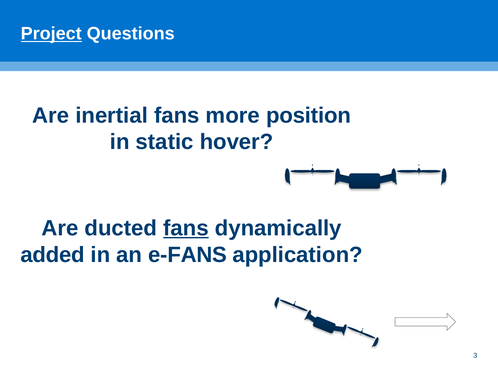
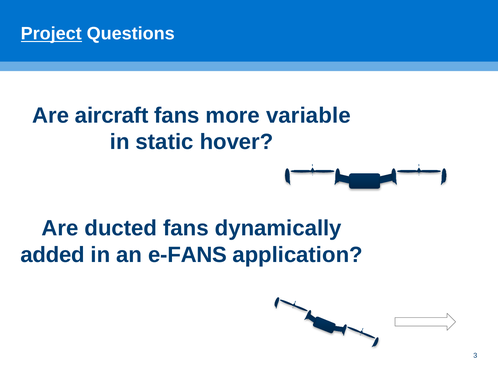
inertial: inertial -> aircraft (112, 116)
position: position -> variable (308, 116)
fans underline: present -> none (186, 229)
